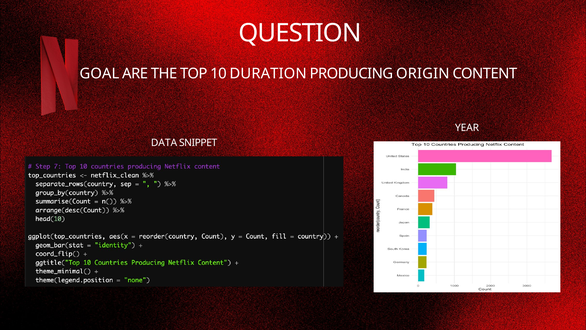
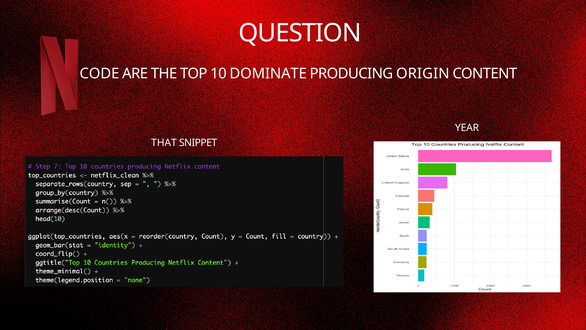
GOAL: GOAL -> CODE (99, 74)
DURATION: DURATION -> DOMINATE (268, 74)
DATA: DATA -> THAT (164, 143)
